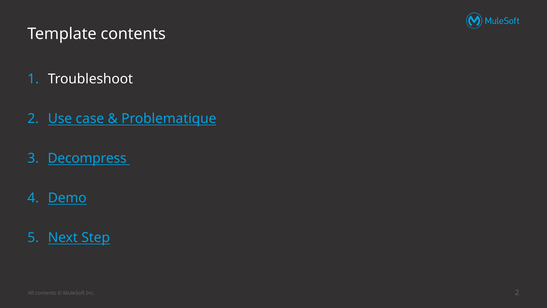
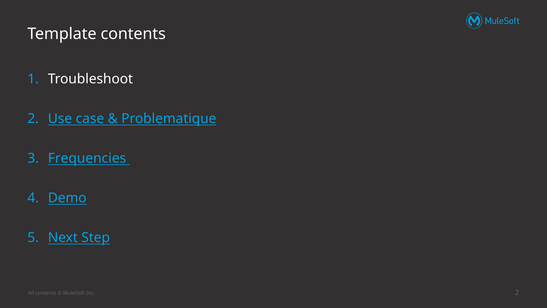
Decompress: Decompress -> Frequencies (87, 158)
